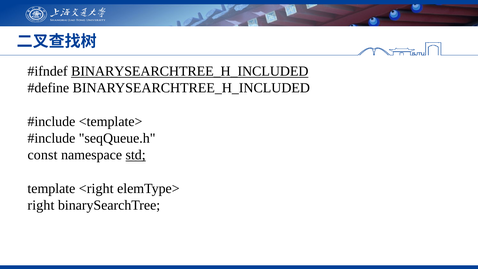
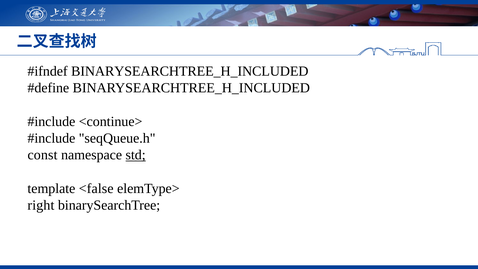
BINARYSEARCHTREE_H_INCLUDED underline: present -> none (190, 71)
<template>: <template> -> <continue> (111, 121)
<right: <right -> <false (96, 188)
